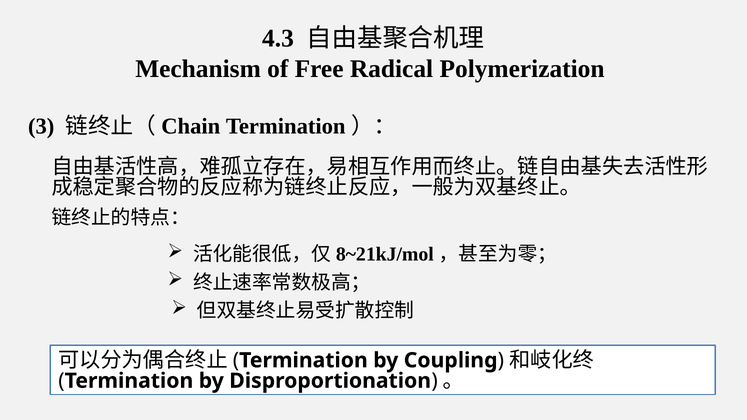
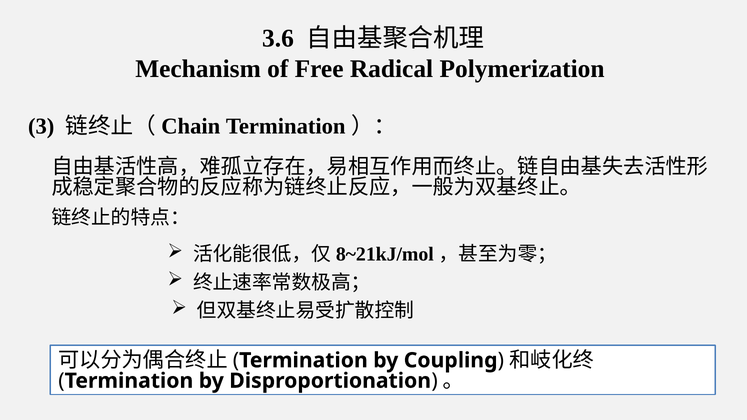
4.3: 4.3 -> 3.6 (278, 38)
